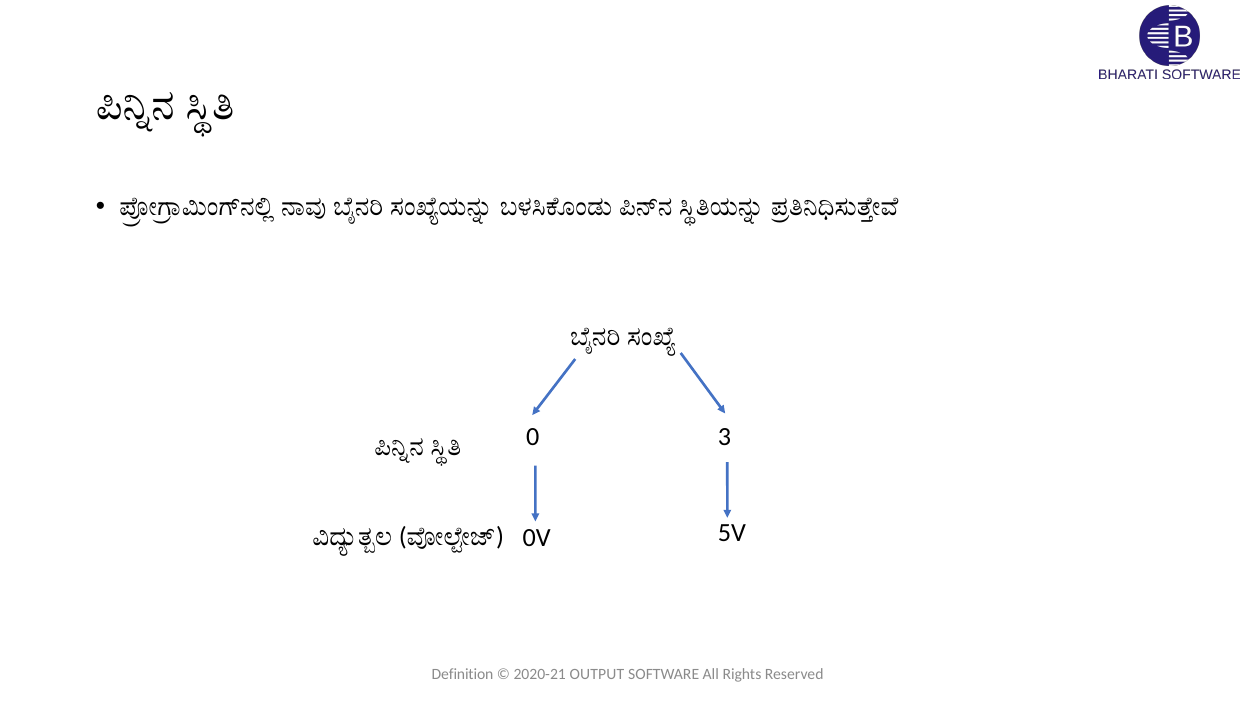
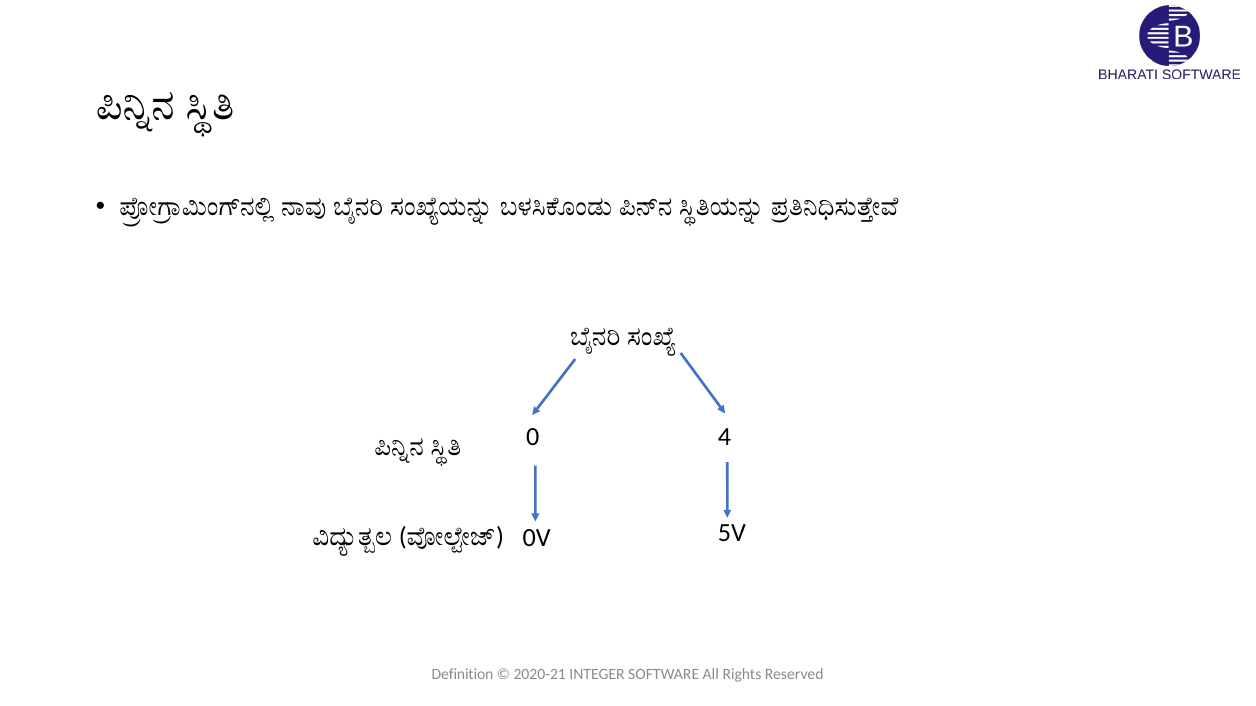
3: 3 -> 4 (725, 437)
OUTPUT: OUTPUT -> INTEGER (597, 675)
